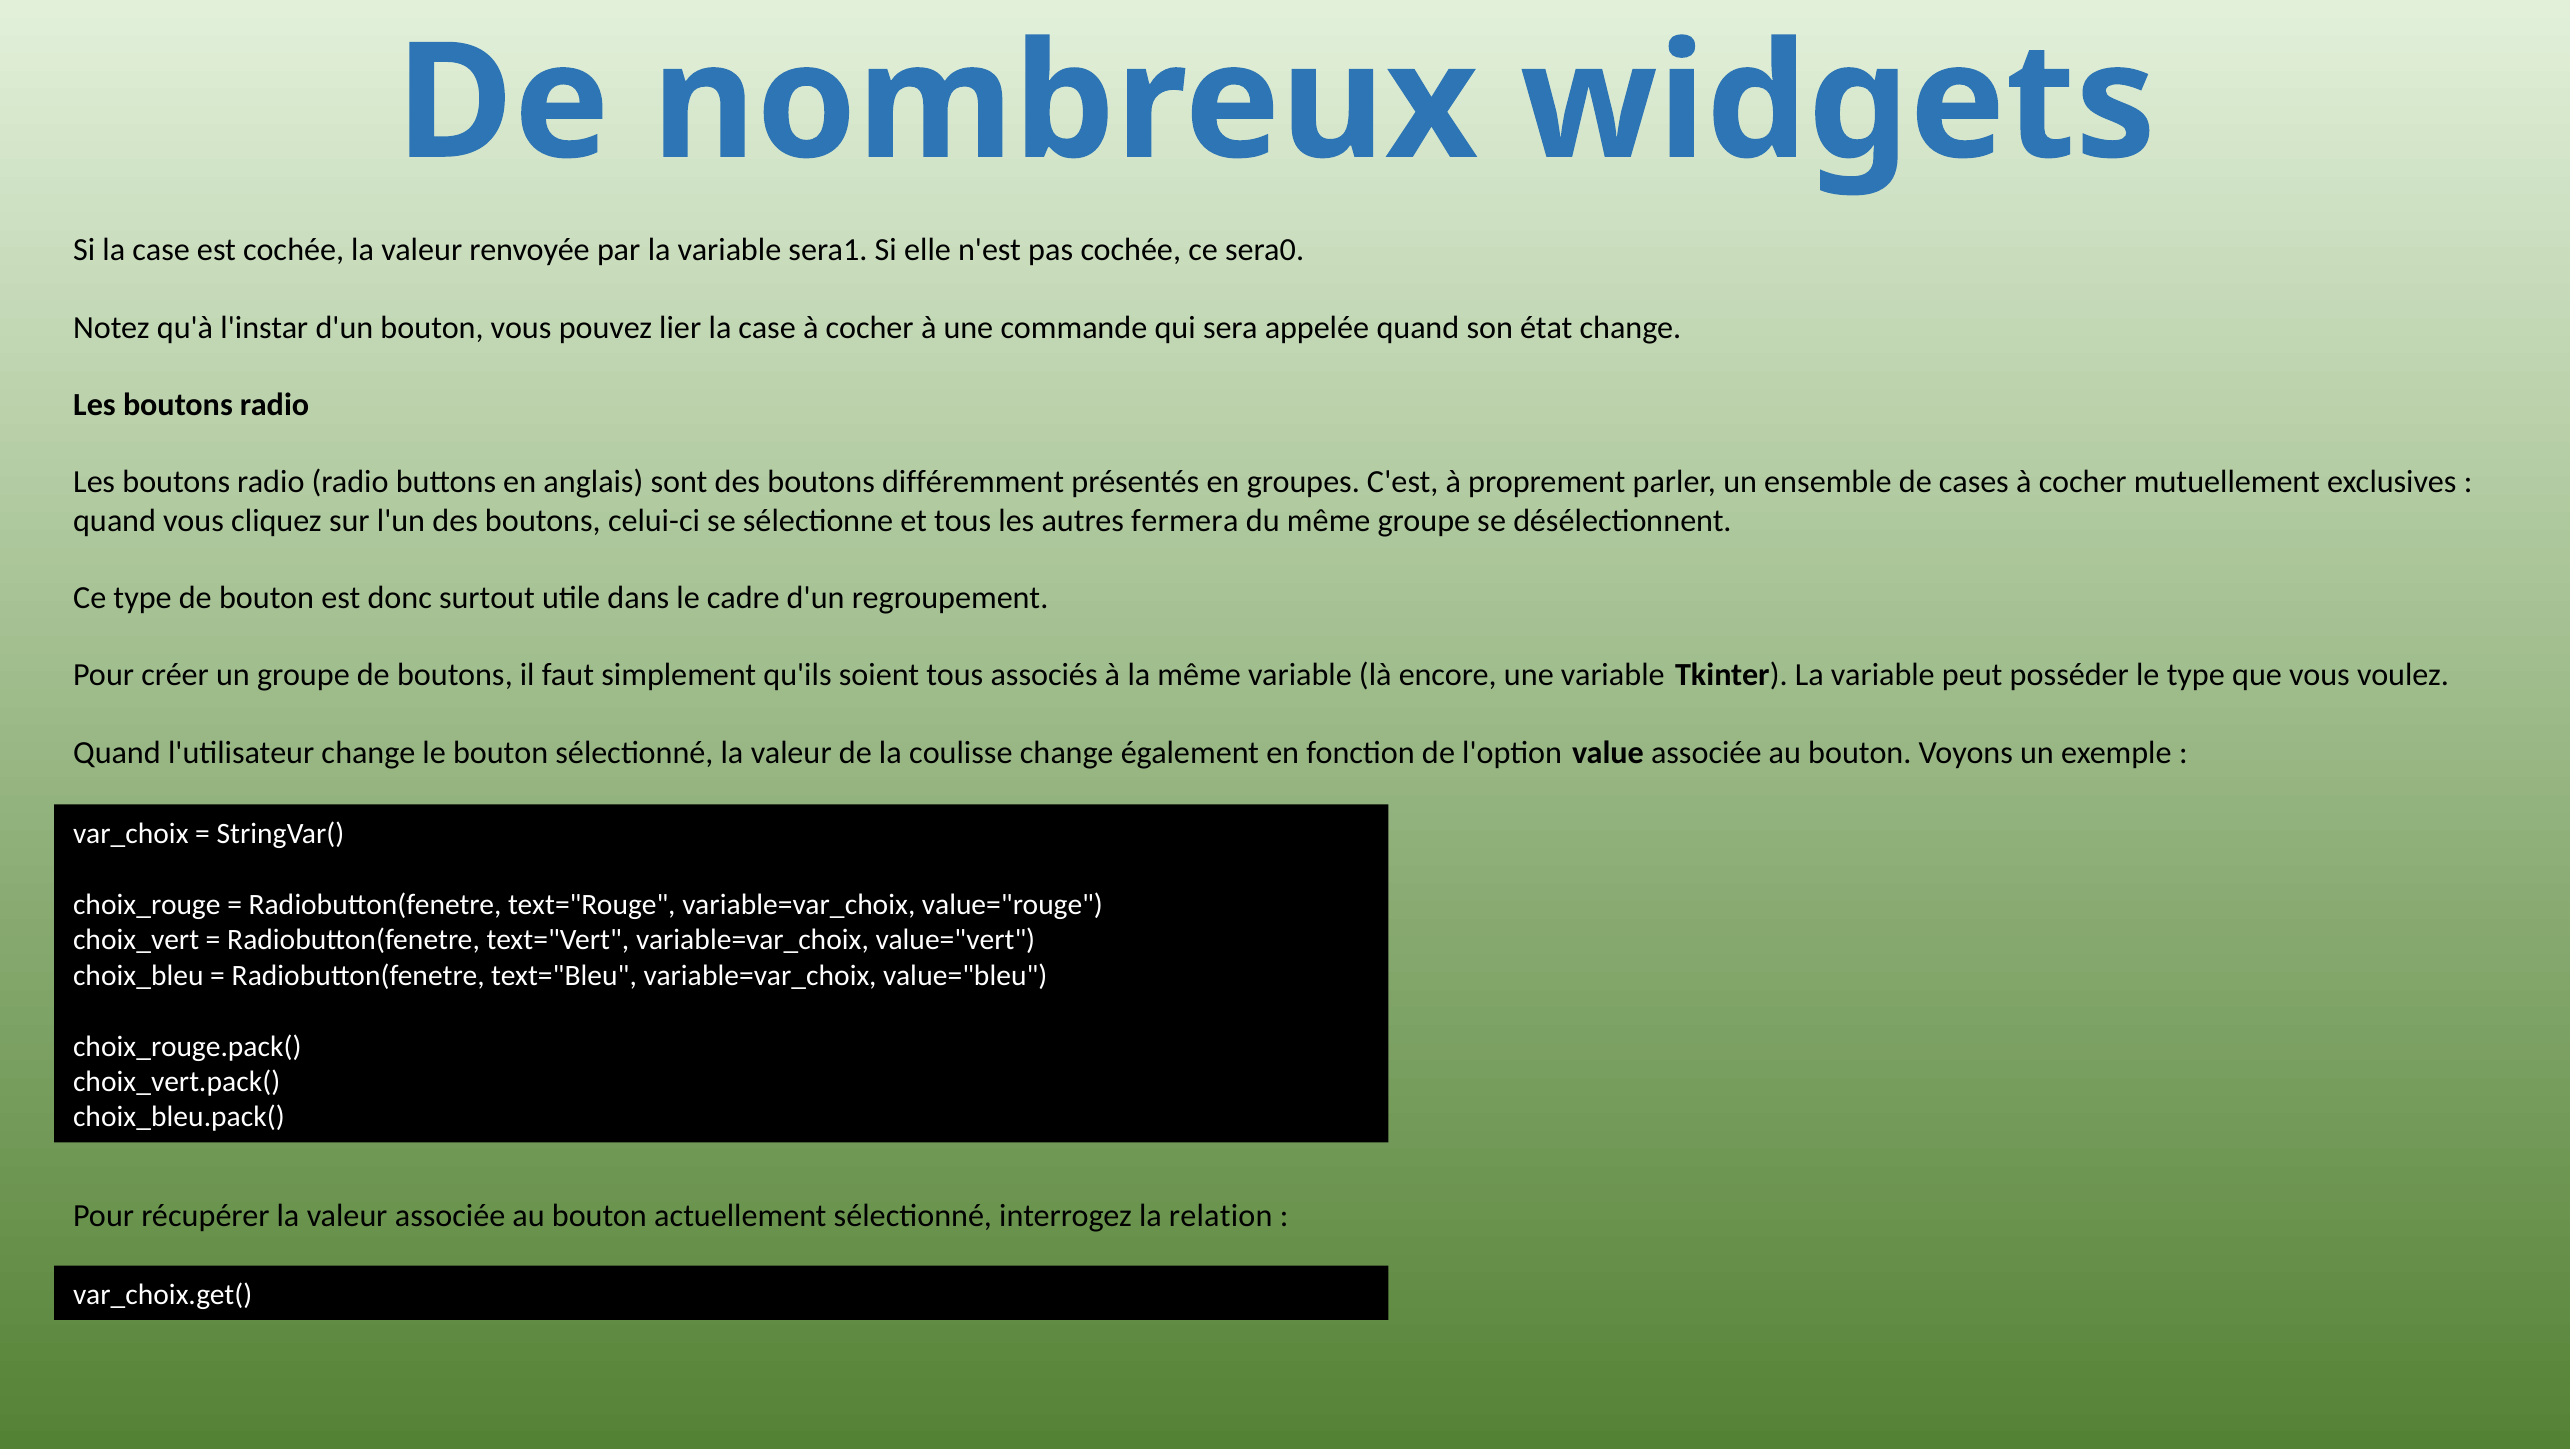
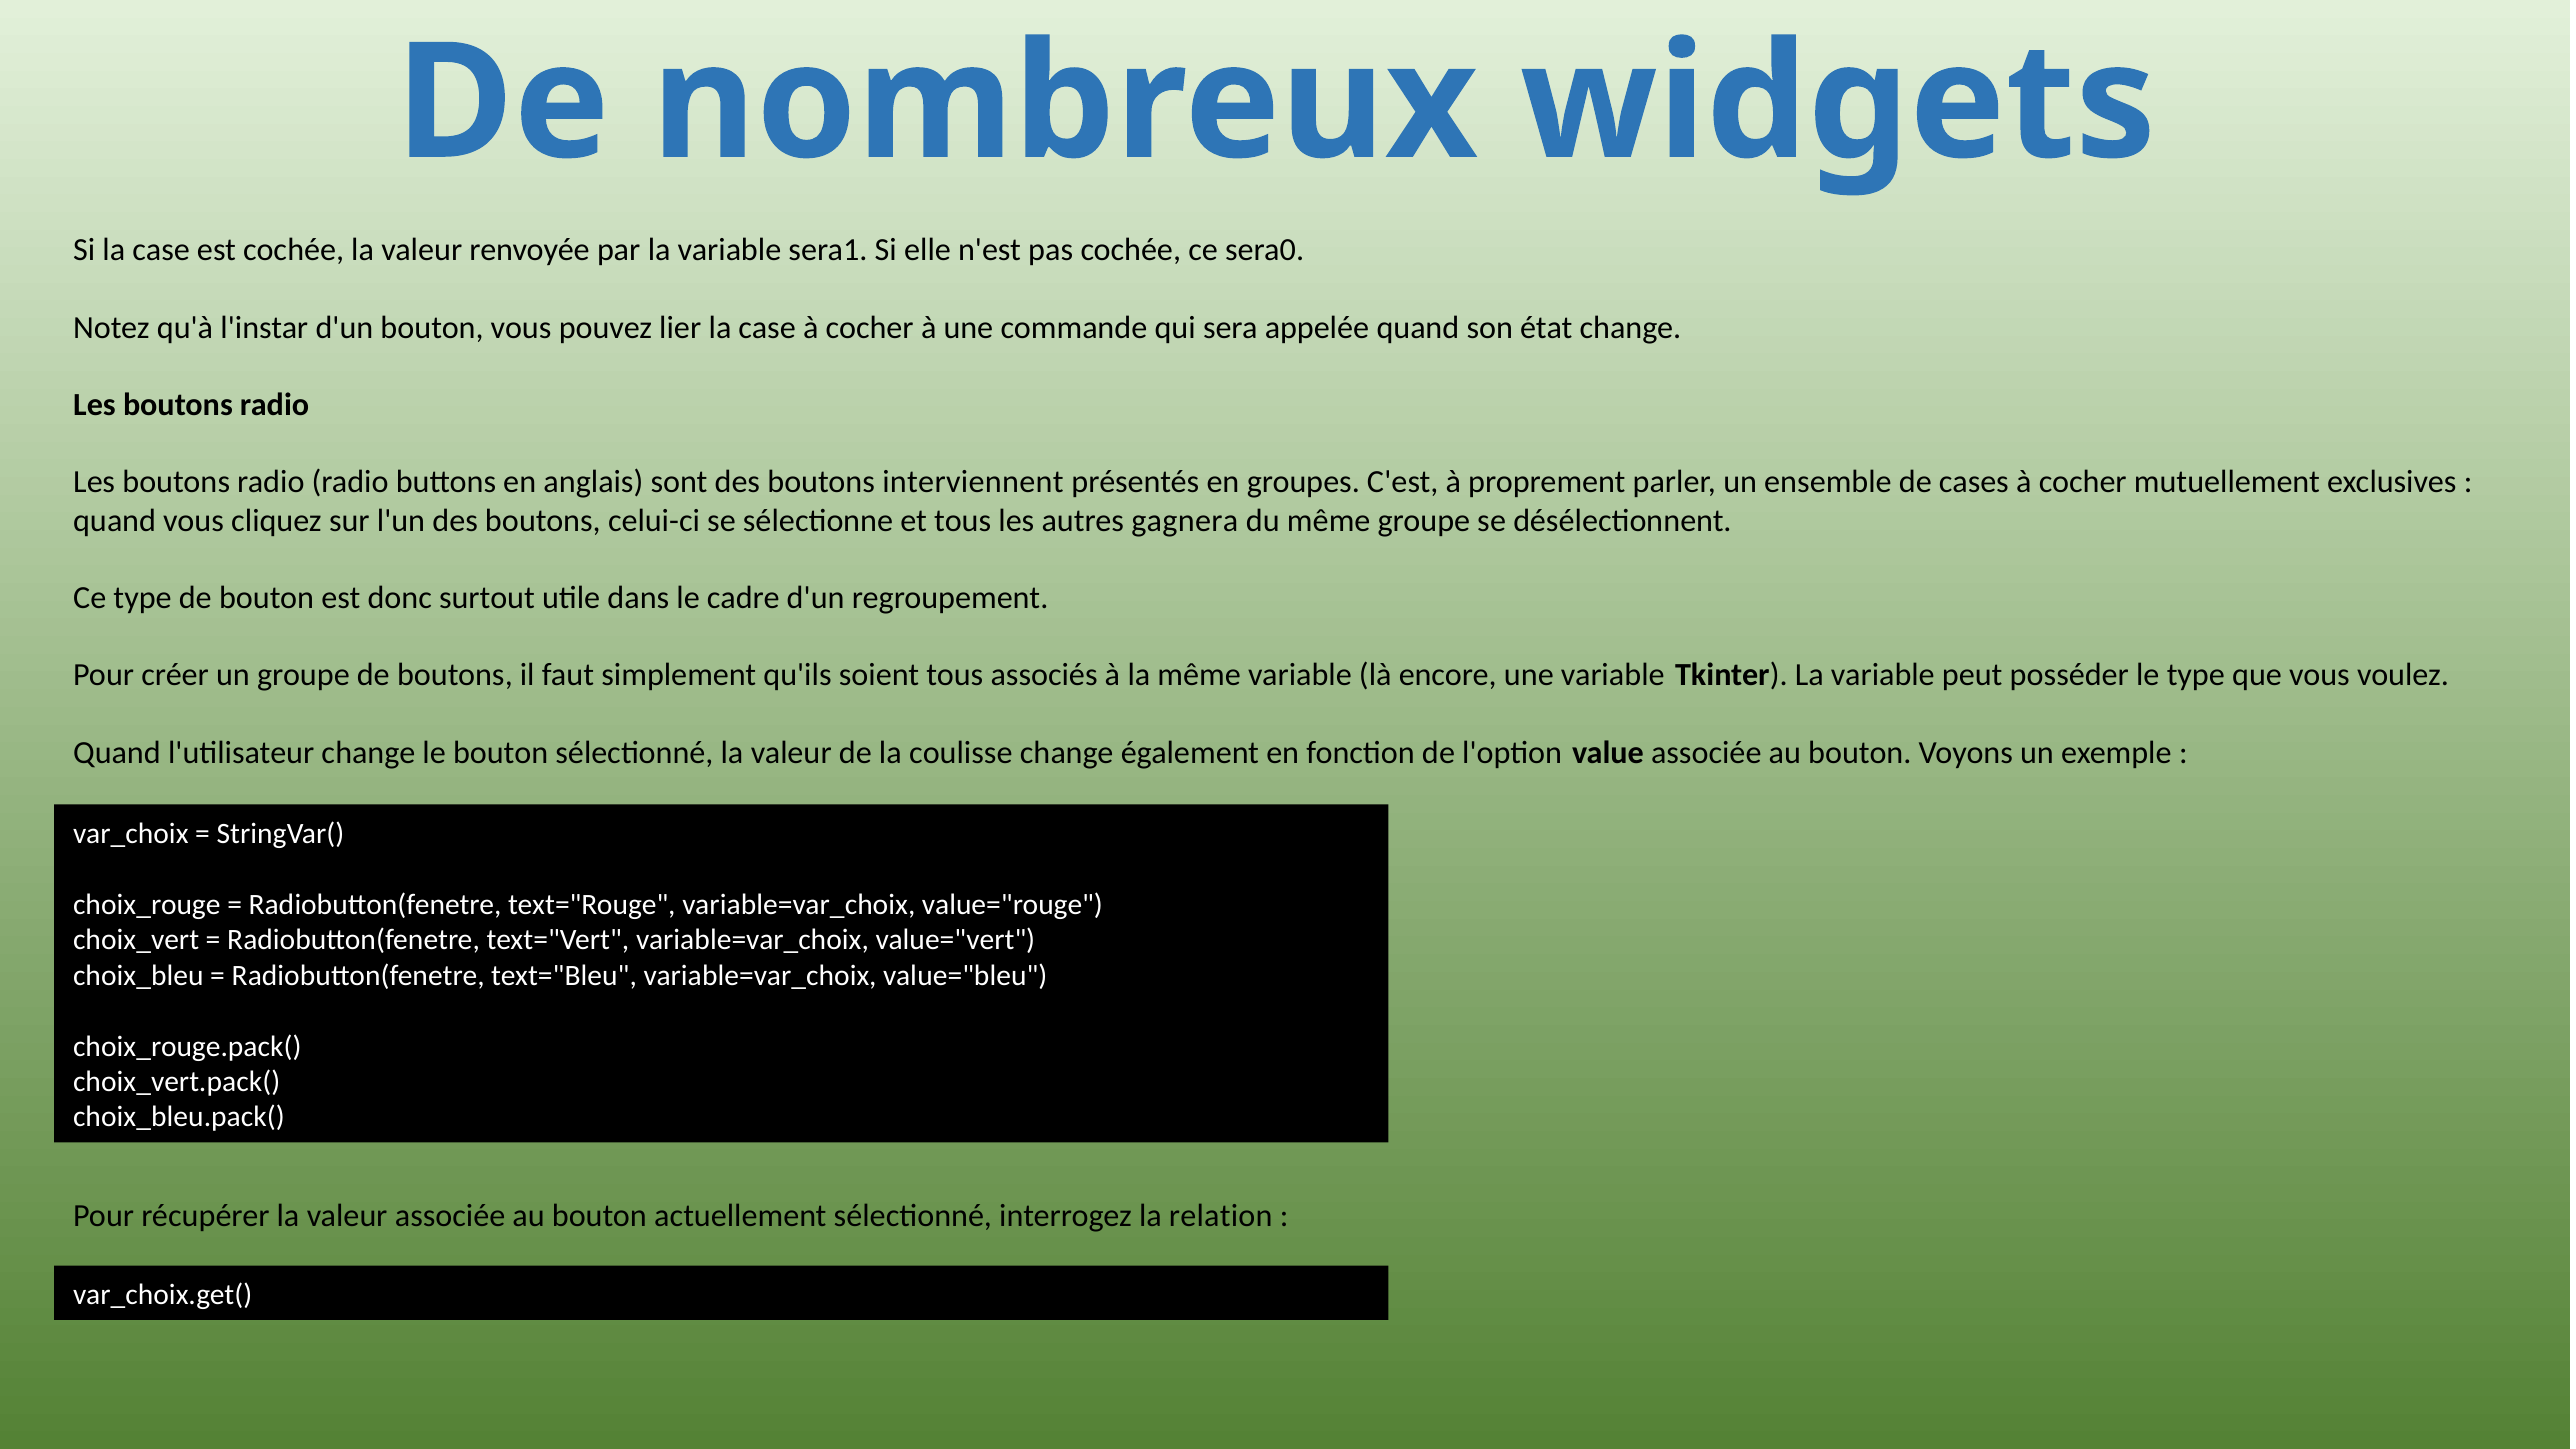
différemment: différemment -> interviennent (973, 482)
fermera: fermera -> gagnera (1185, 521)
